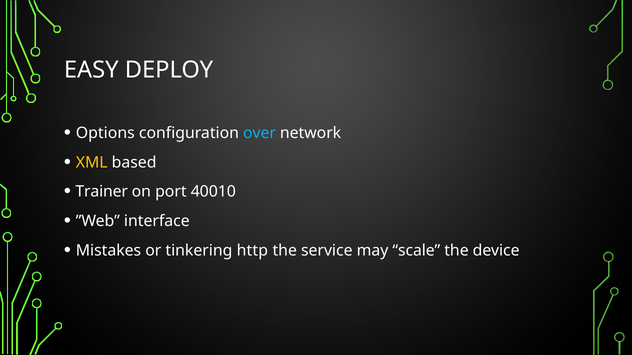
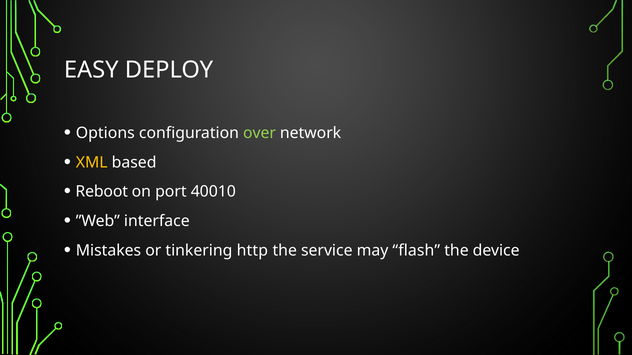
over colour: light blue -> light green (259, 133)
Trainer: Trainer -> Reboot (102, 192)
scale: scale -> flash (416, 251)
